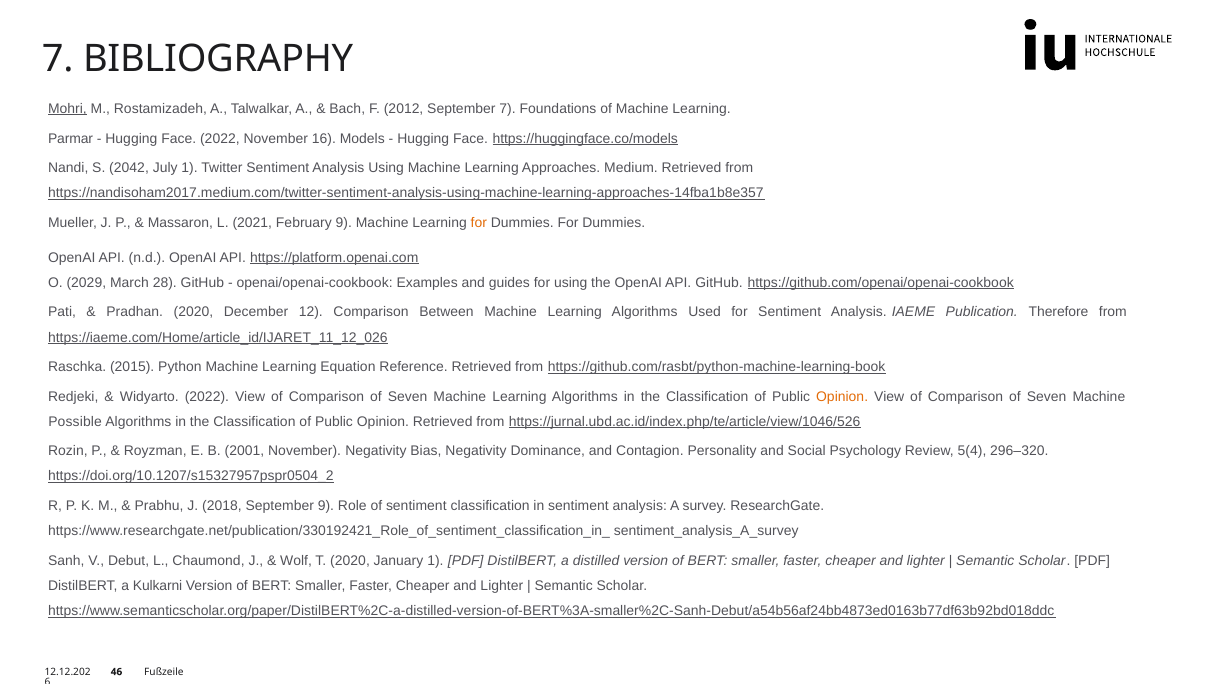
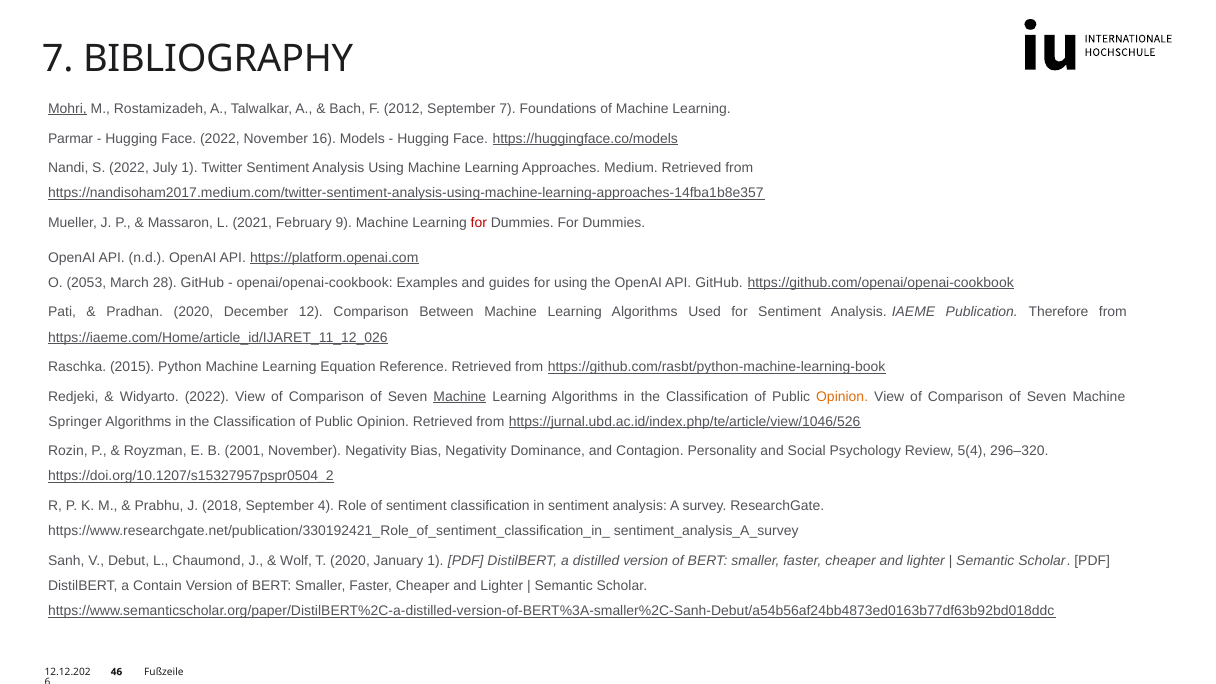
S 2042: 2042 -> 2022 (129, 168)
for colour: orange -> red (479, 223)
2029: 2029 -> 2053 (86, 283)
Machine underline: none -> present (460, 397)
Possible: Possible -> Springer (75, 422)
September 9: 9 -> 4 (326, 506)
Kulkarni: Kulkarni -> Contain (157, 586)
